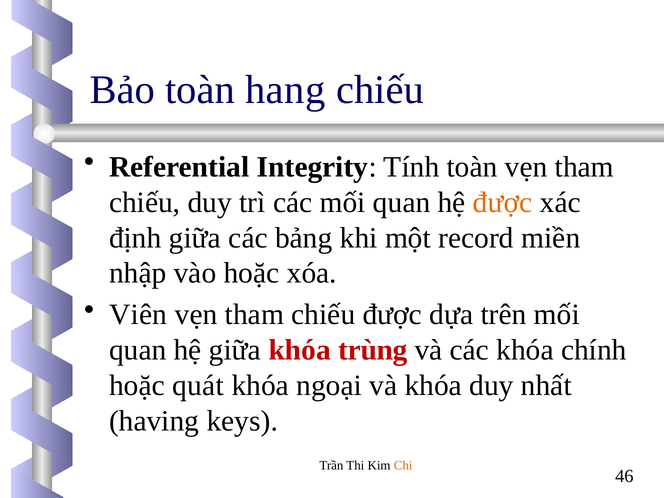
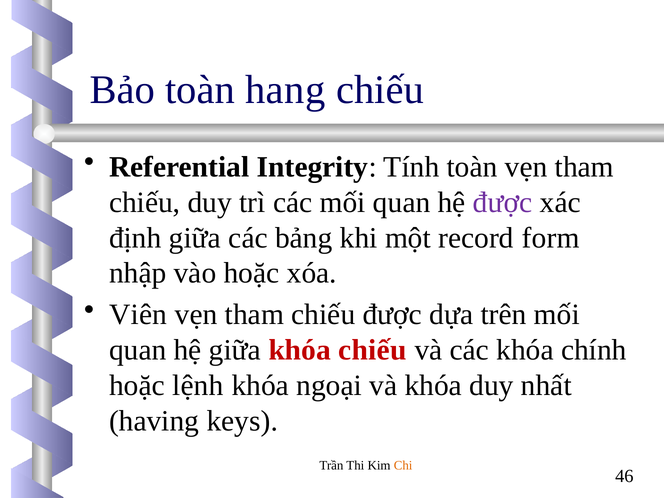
được colour: orange -> purple (503, 202)
miền: miền -> form (551, 238)
khóa trùng: trùng -> chiếu (373, 350)
quát: quát -> lệnh (198, 385)
